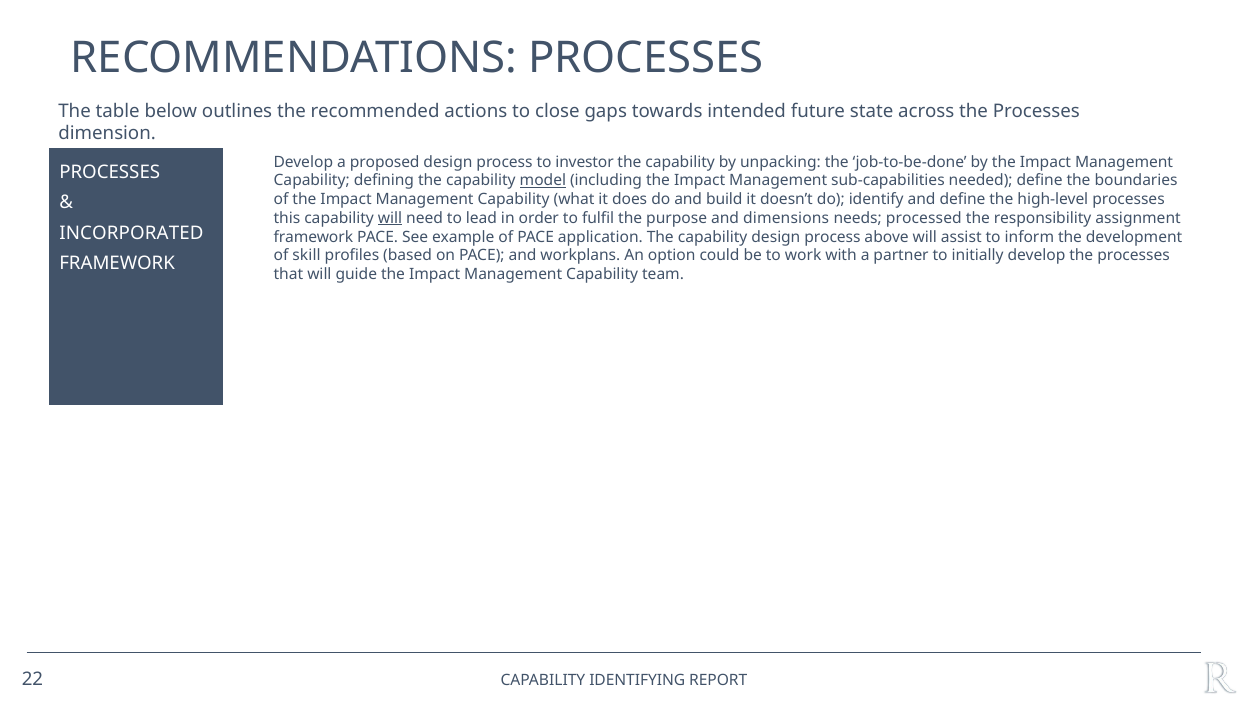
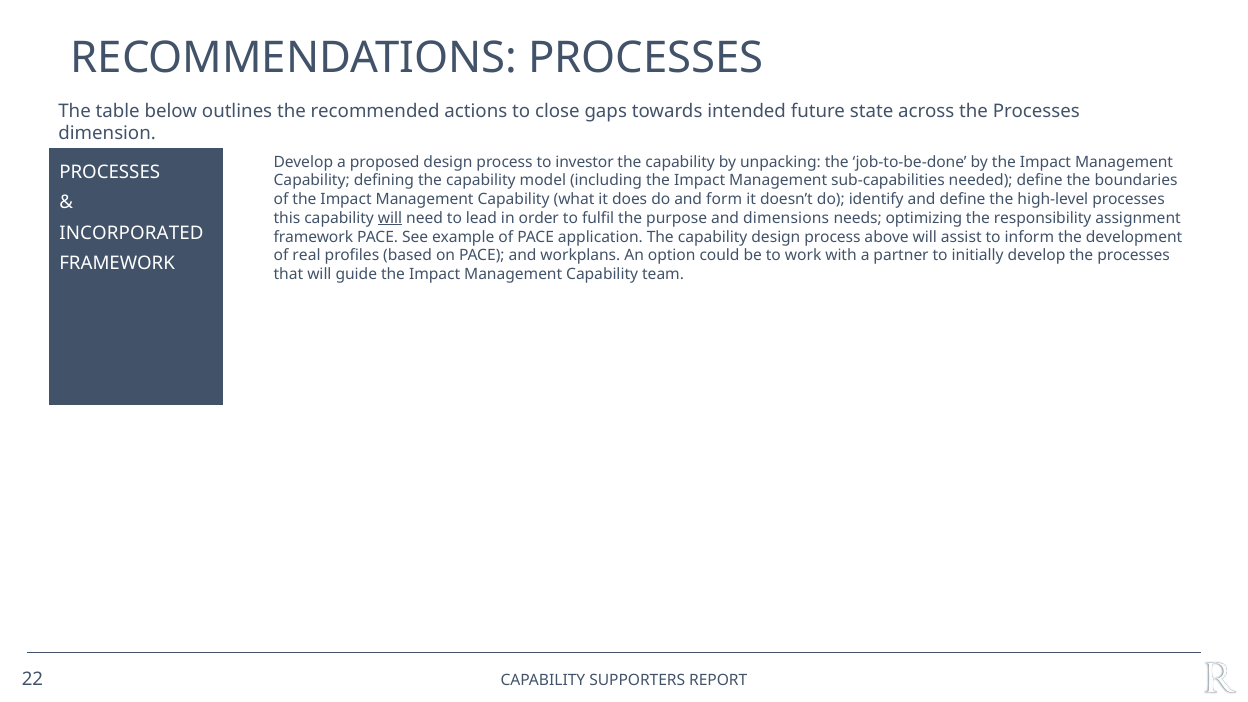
model underline: present -> none (543, 181)
build: build -> form (724, 199)
processed: processed -> optimizing (924, 218)
skill: skill -> real (307, 256)
IDENTIFYING: IDENTIFYING -> SUPPORTERS (637, 680)
